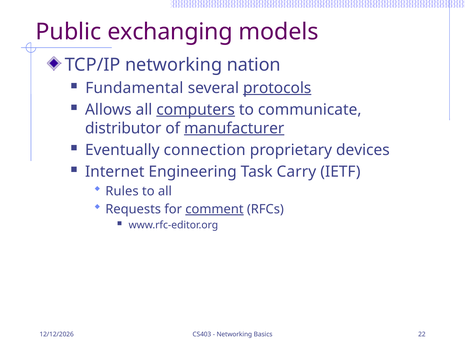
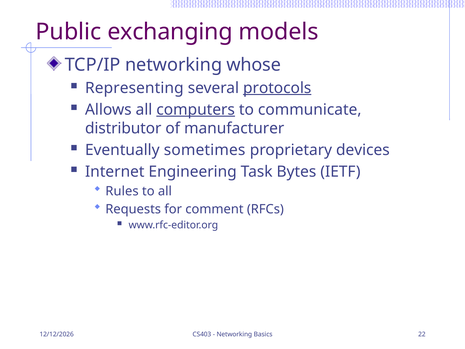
nation: nation -> whose (254, 65)
Fundamental: Fundamental -> Representing (134, 88)
manufacturer underline: present -> none (234, 128)
connection: connection -> sometimes (205, 150)
Carry: Carry -> Bytes (296, 172)
comment underline: present -> none (214, 209)
